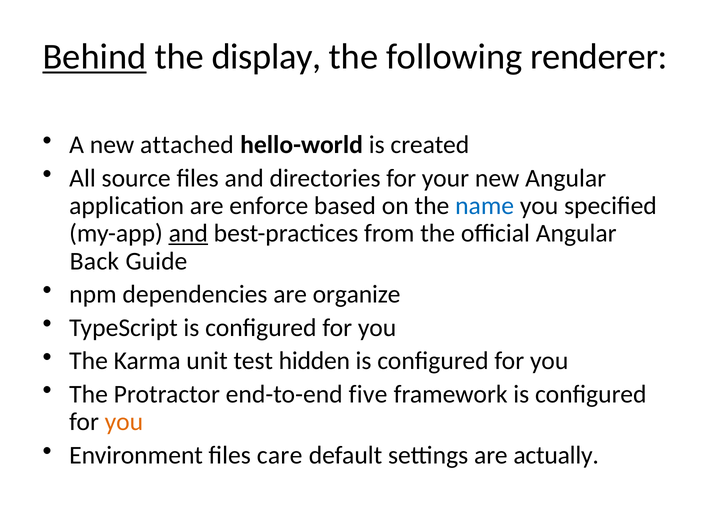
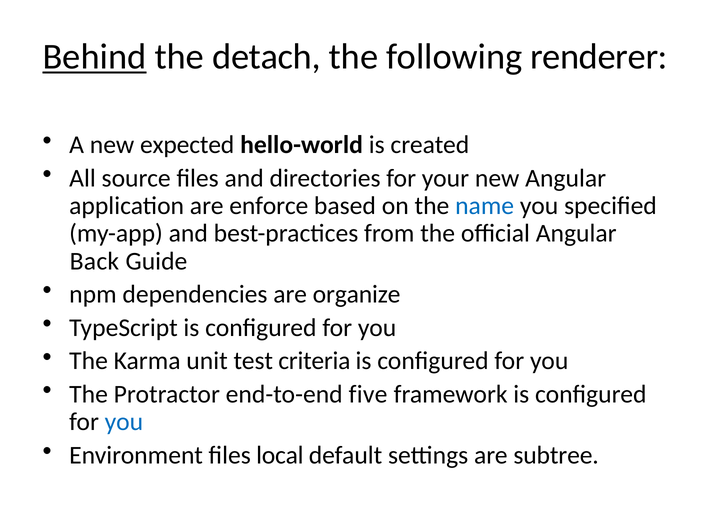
display: display -> detach (267, 57)
attached: attached -> expected (187, 145)
and underline: present -> none (188, 234)
hidden: hidden -> criteria (314, 361)
you colour: orange -> blue (124, 422)
care: care -> local (280, 456)
actually: actually -> subtree (556, 456)
